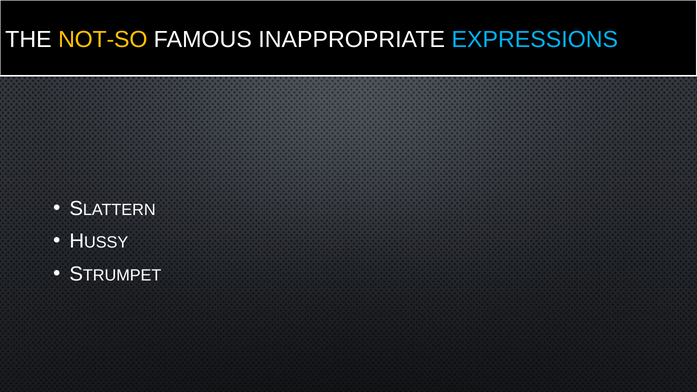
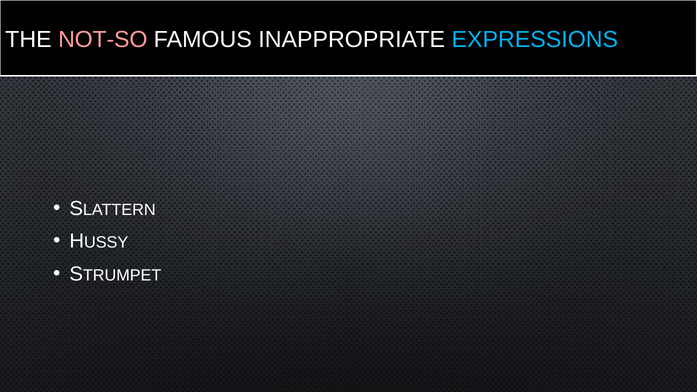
NOT-SO colour: yellow -> pink (103, 40)
